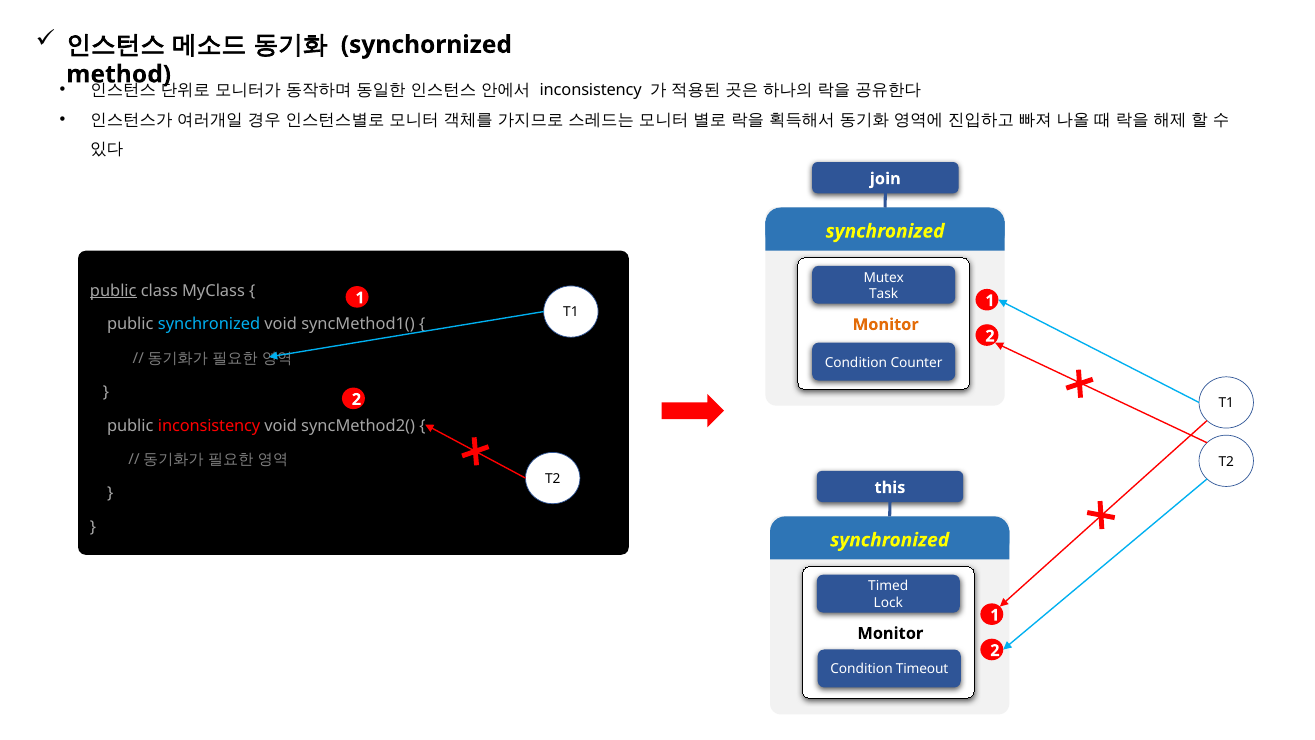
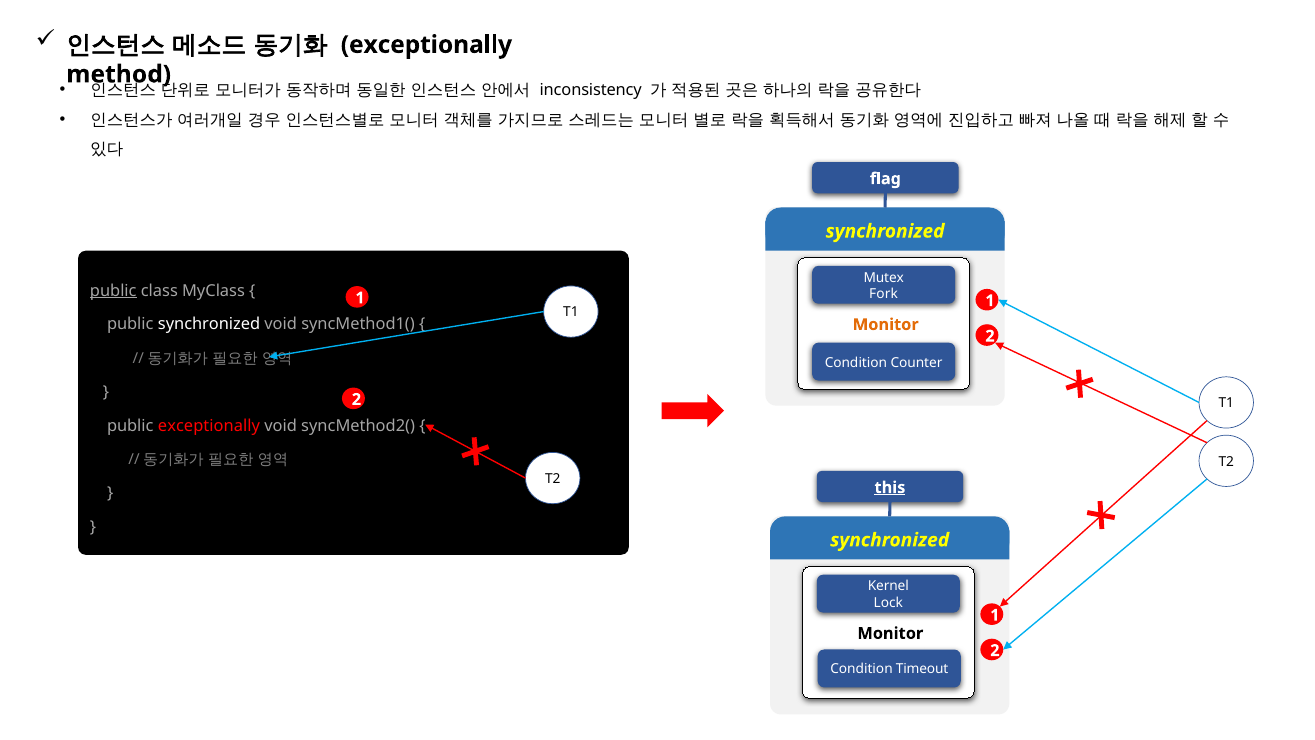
synchornized: synchornized -> exceptionally (426, 45)
join: join -> flag (885, 179)
Task: Task -> Fork (884, 294)
synchronized colour: light blue -> white (209, 324)
public inconsistency: inconsistency -> exceptionally (209, 425)
this underline: none -> present (890, 487)
Timed: Timed -> Kernel (888, 586)
